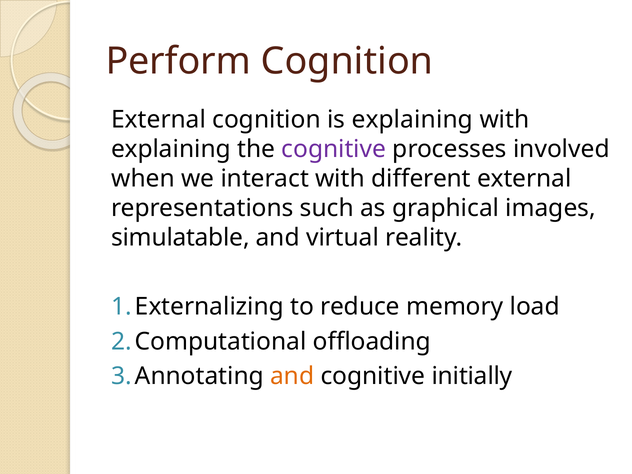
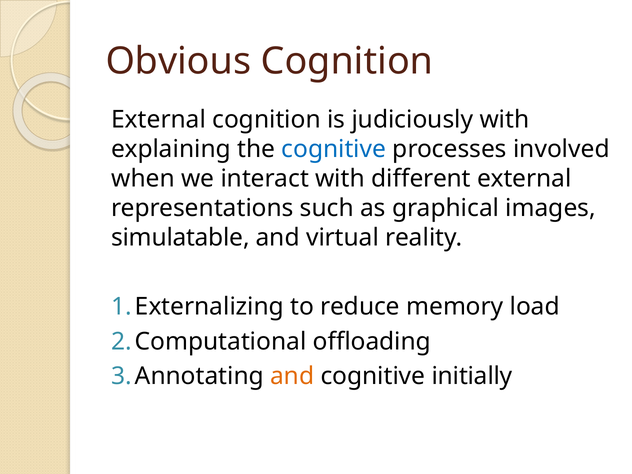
Perform: Perform -> Obvious (178, 61)
is explaining: explaining -> judiciously (412, 120)
cognitive colour: purple -> blue (334, 149)
